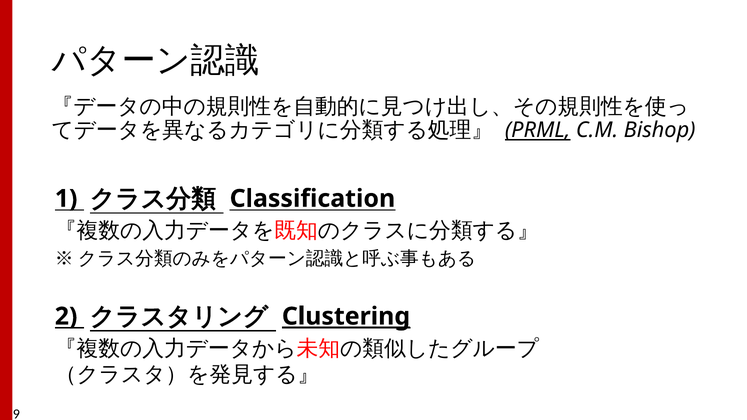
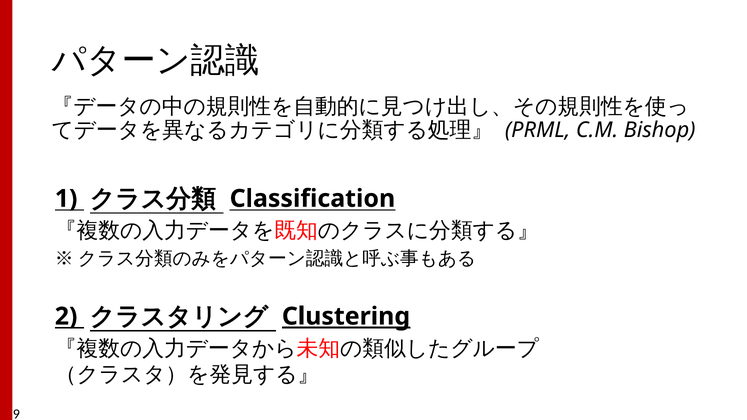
PRML underline: present -> none (538, 130)
